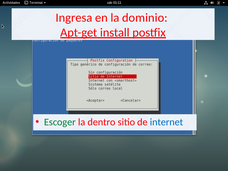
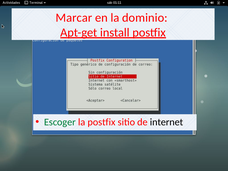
Ingresa: Ingresa -> Marcar (74, 18)
la dentro: dentro -> postfix (101, 122)
internet colour: blue -> black (167, 122)
